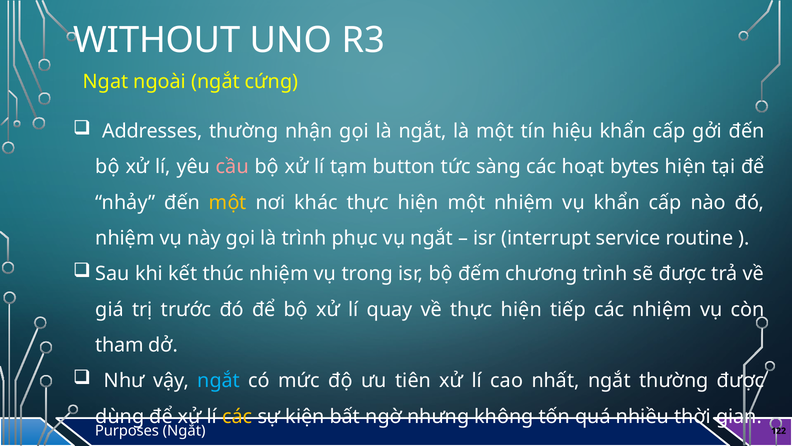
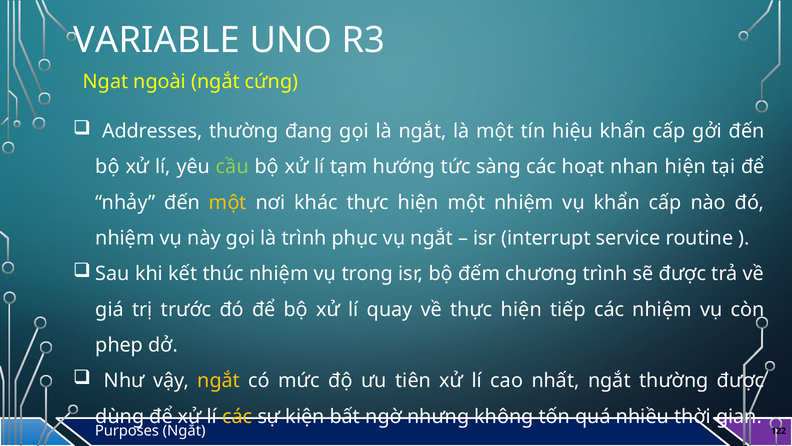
WITHOUT: WITHOUT -> VARIABLE (157, 40)
nhận: nhận -> đang (309, 131)
cầu colour: pink -> light green (232, 167)
button: button -> hướng (404, 167)
bytes: bytes -> nhan (635, 167)
tham: tham -> phep (119, 345)
ngắt colour: light blue -> yellow (219, 381)
